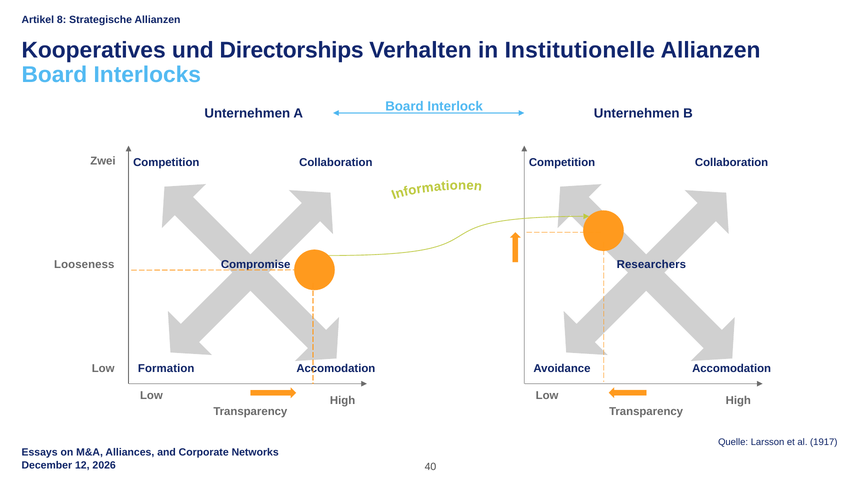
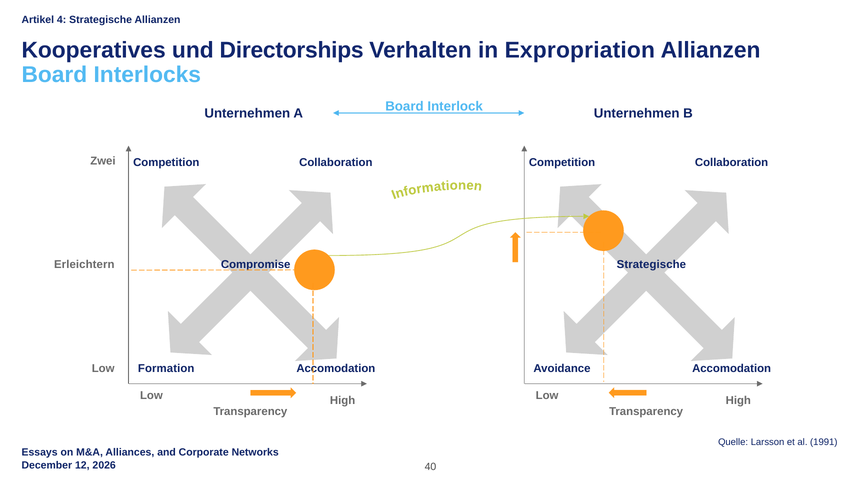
8: 8 -> 4 (62, 20)
Institutionelle: Institutionelle -> Expropriation (580, 50)
Looseness: Looseness -> Erleichtern (84, 265)
Researchers: Researchers -> Strategische (651, 265)
1917: 1917 -> 1991 (824, 443)
